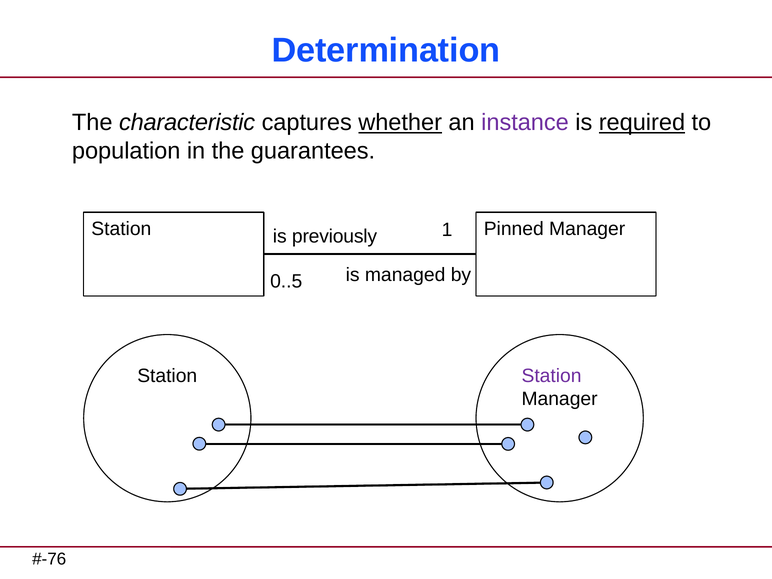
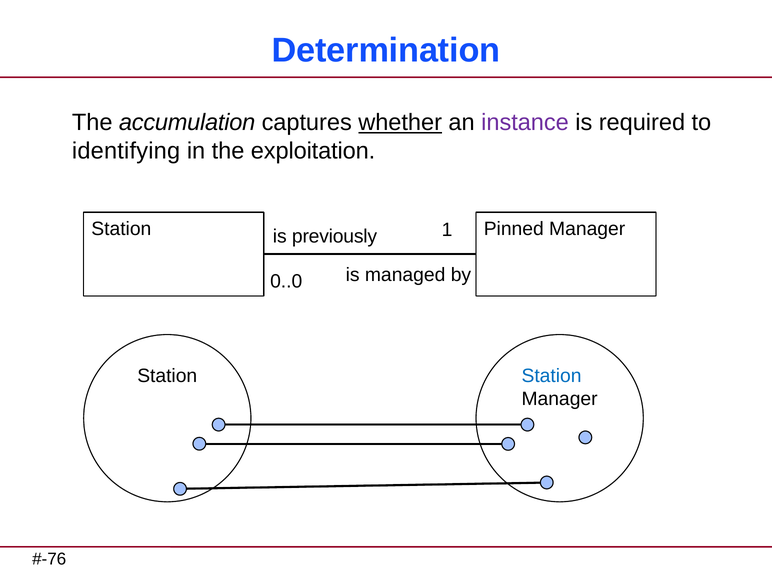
characteristic: characteristic -> accumulation (187, 122)
required underline: present -> none (642, 122)
population: population -> identifying (126, 151)
guarantees: guarantees -> exploitation (313, 151)
0..5: 0..5 -> 0..0 (286, 281)
Station colour: purple -> blue (552, 376)
